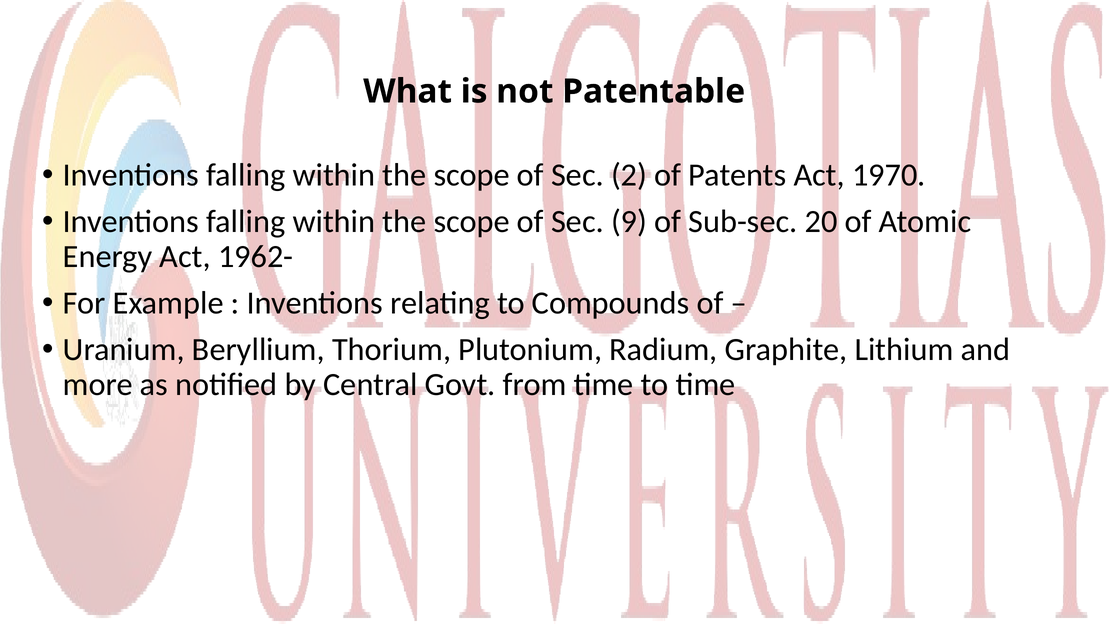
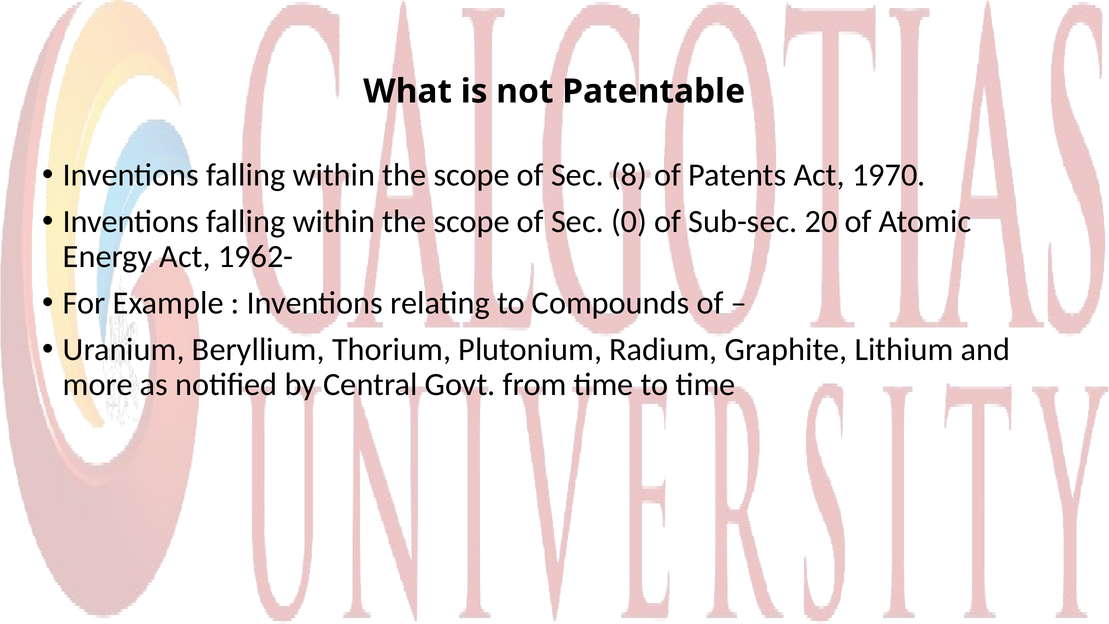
2: 2 -> 8 (629, 175)
9: 9 -> 0 (629, 222)
